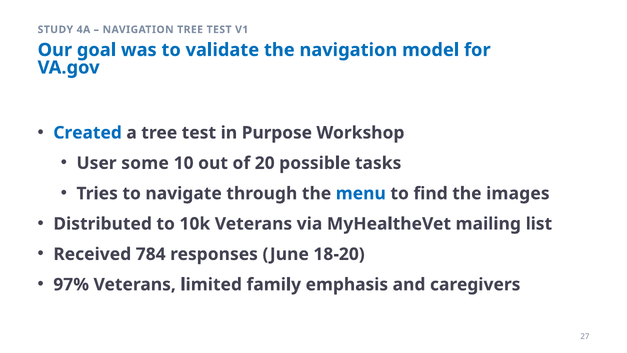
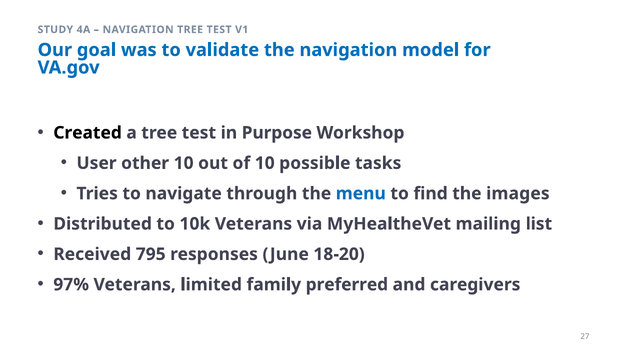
Created colour: blue -> black (88, 133)
some: some -> other (145, 163)
of 20: 20 -> 10 (265, 163)
784: 784 -> 795 (151, 254)
emphasis: emphasis -> preferred (347, 284)
